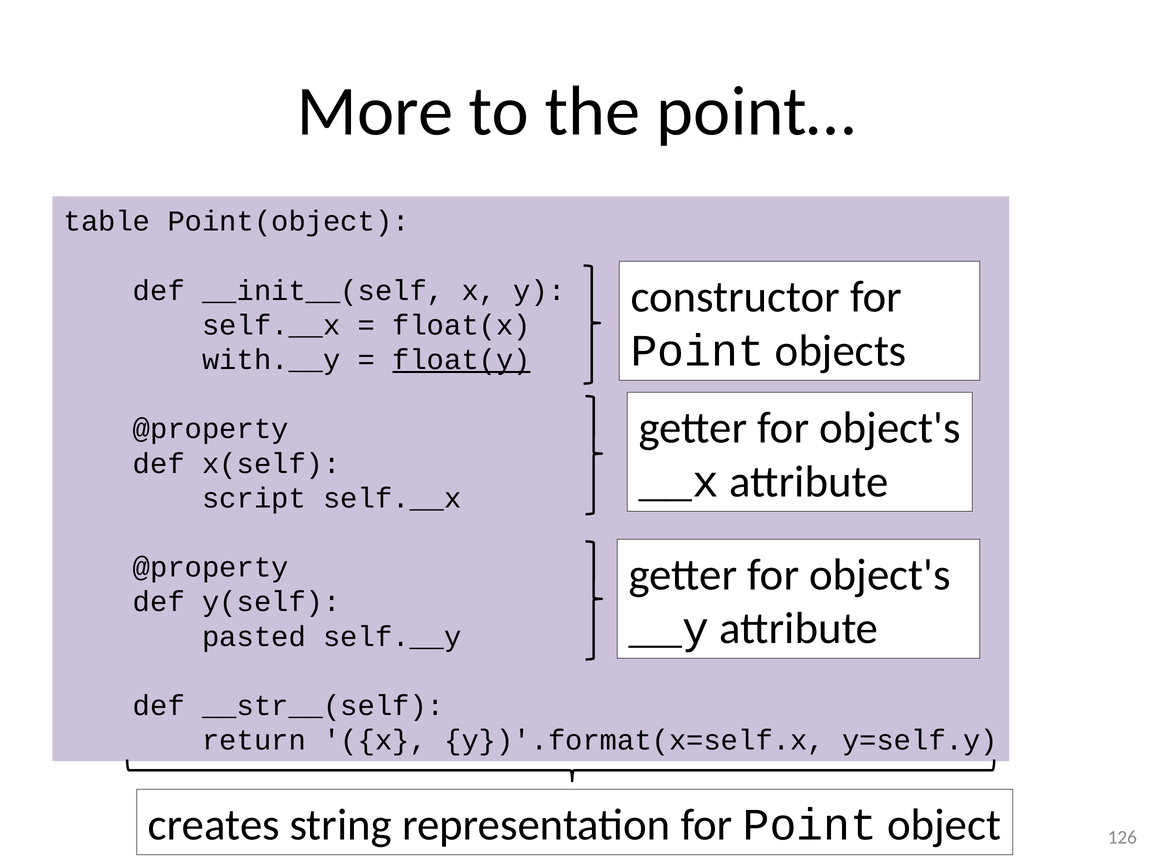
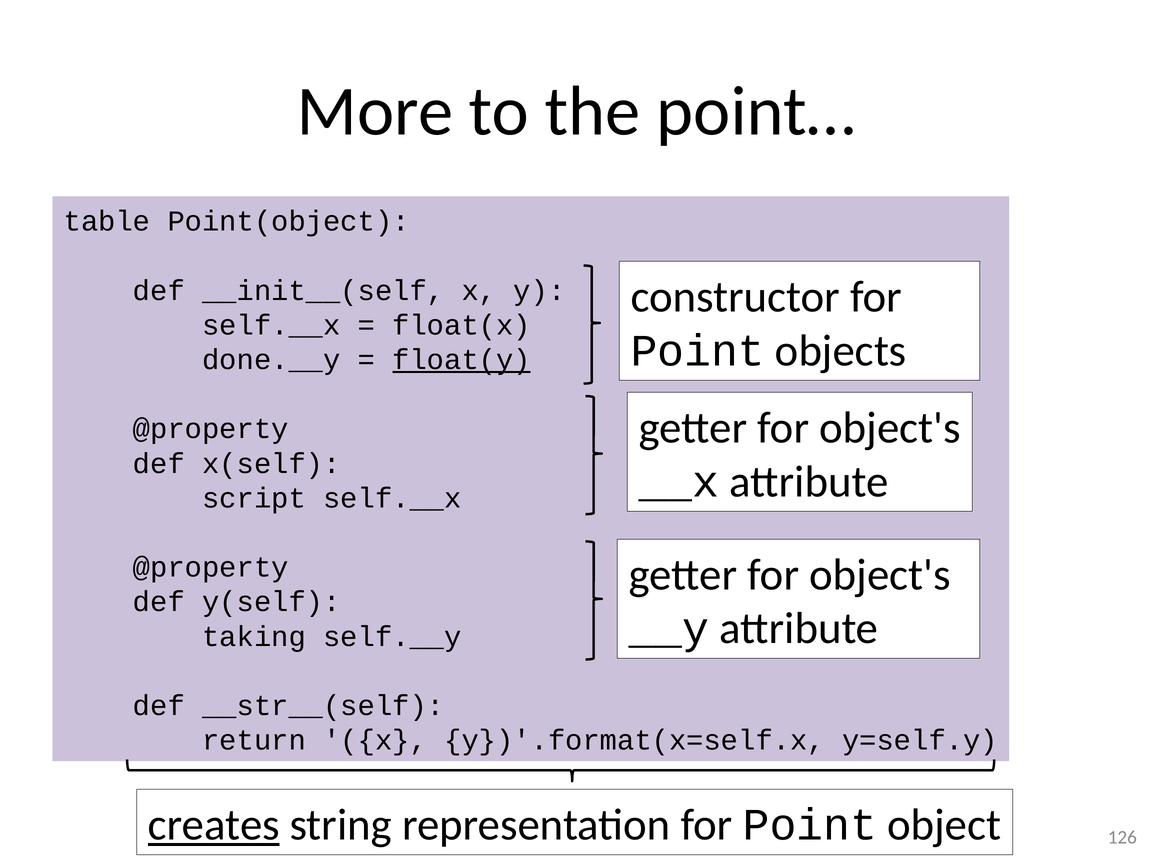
with.__y: with.__y -> done.__y (271, 360)
pasted: pasted -> taking (254, 636)
creates underline: none -> present (214, 825)
